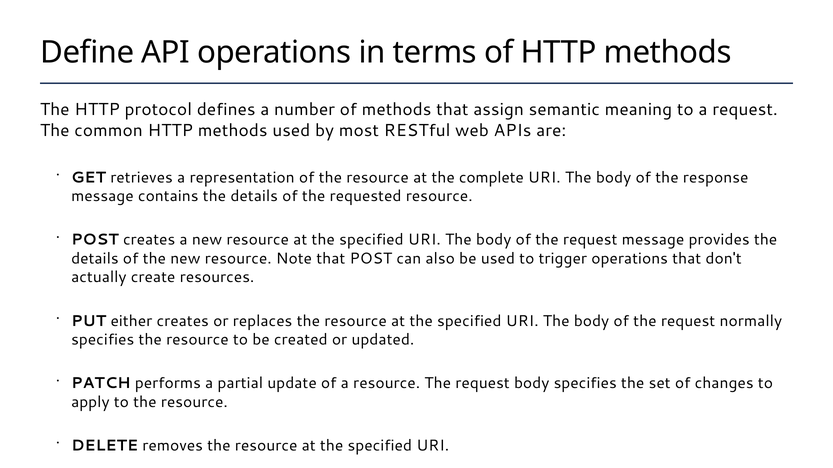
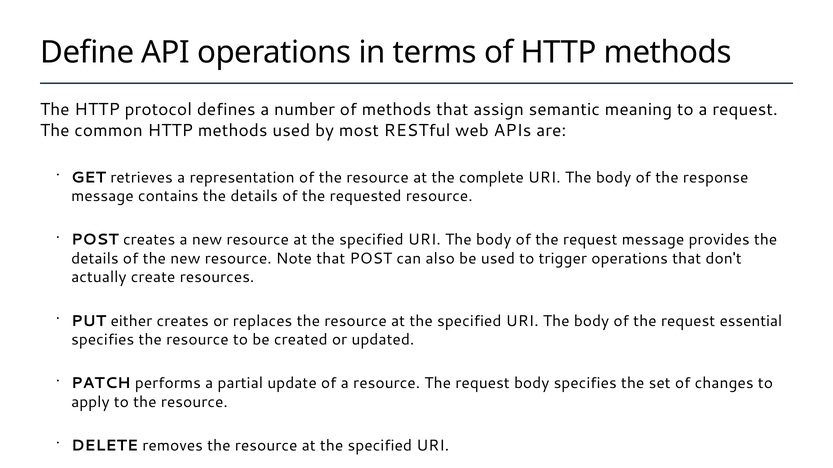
normally: normally -> essential (751, 321)
